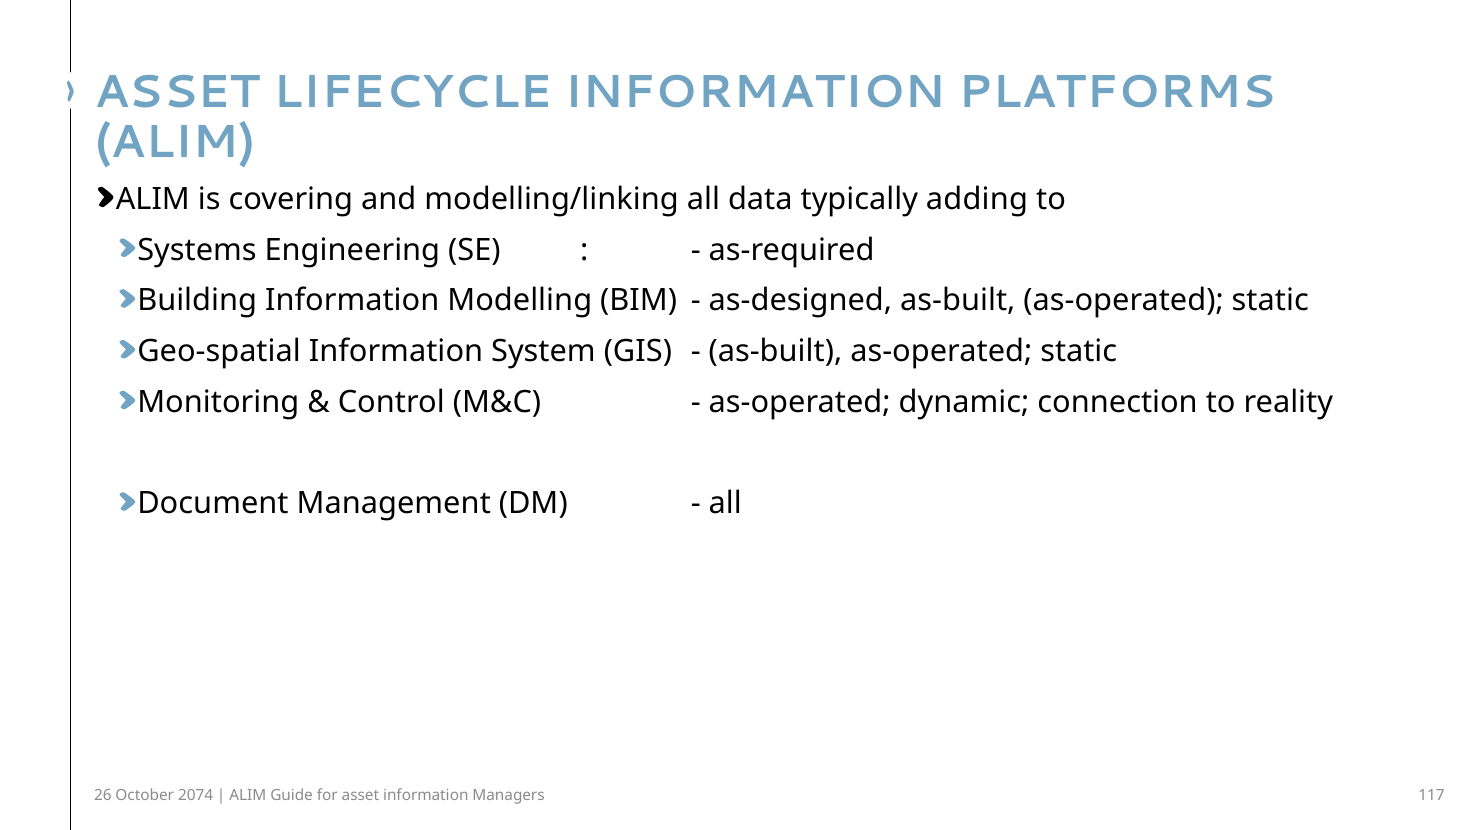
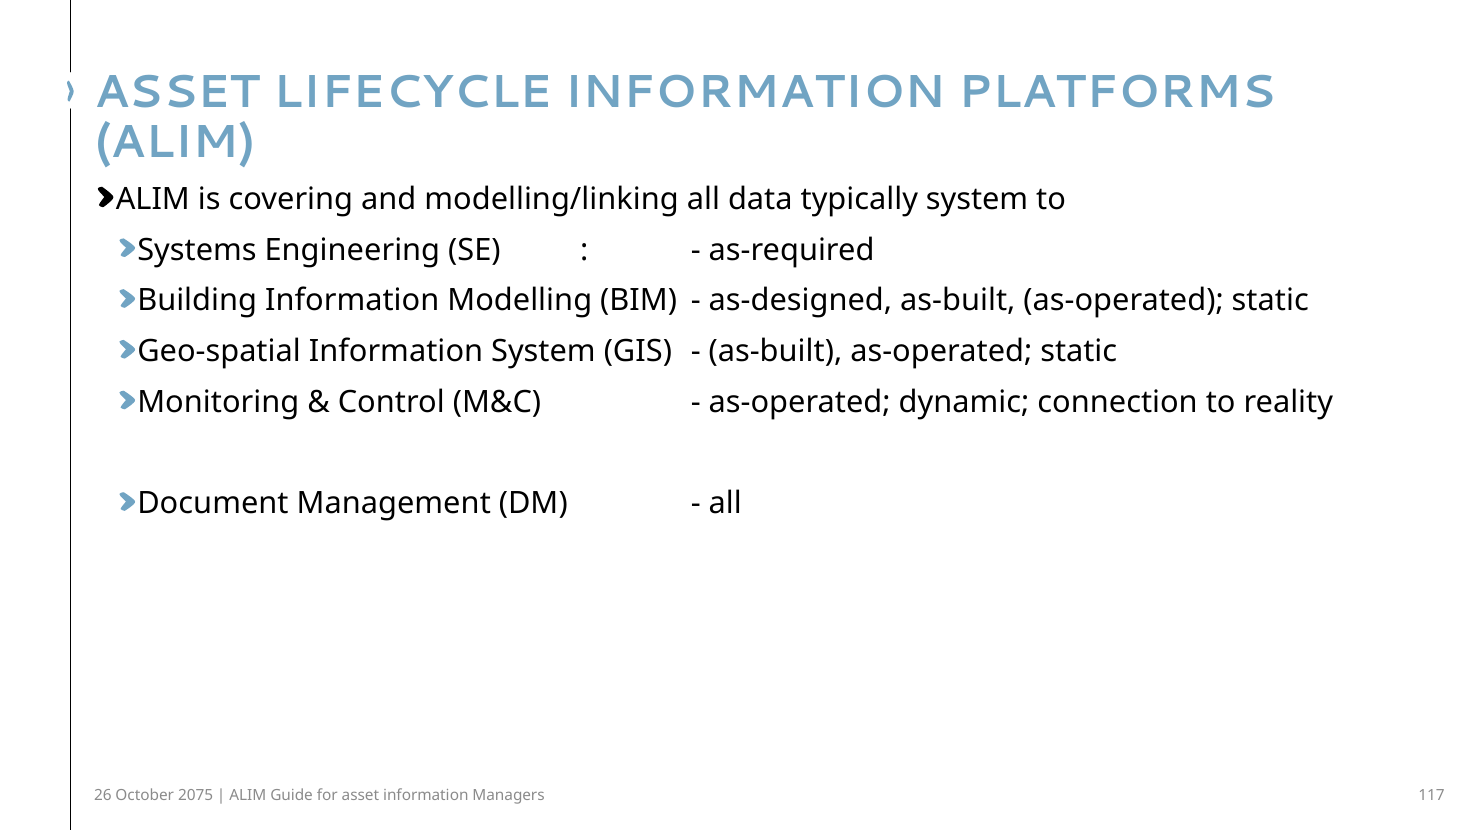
typically adding: adding -> system (977, 199)
2074: 2074 -> 2075 (196, 796)
